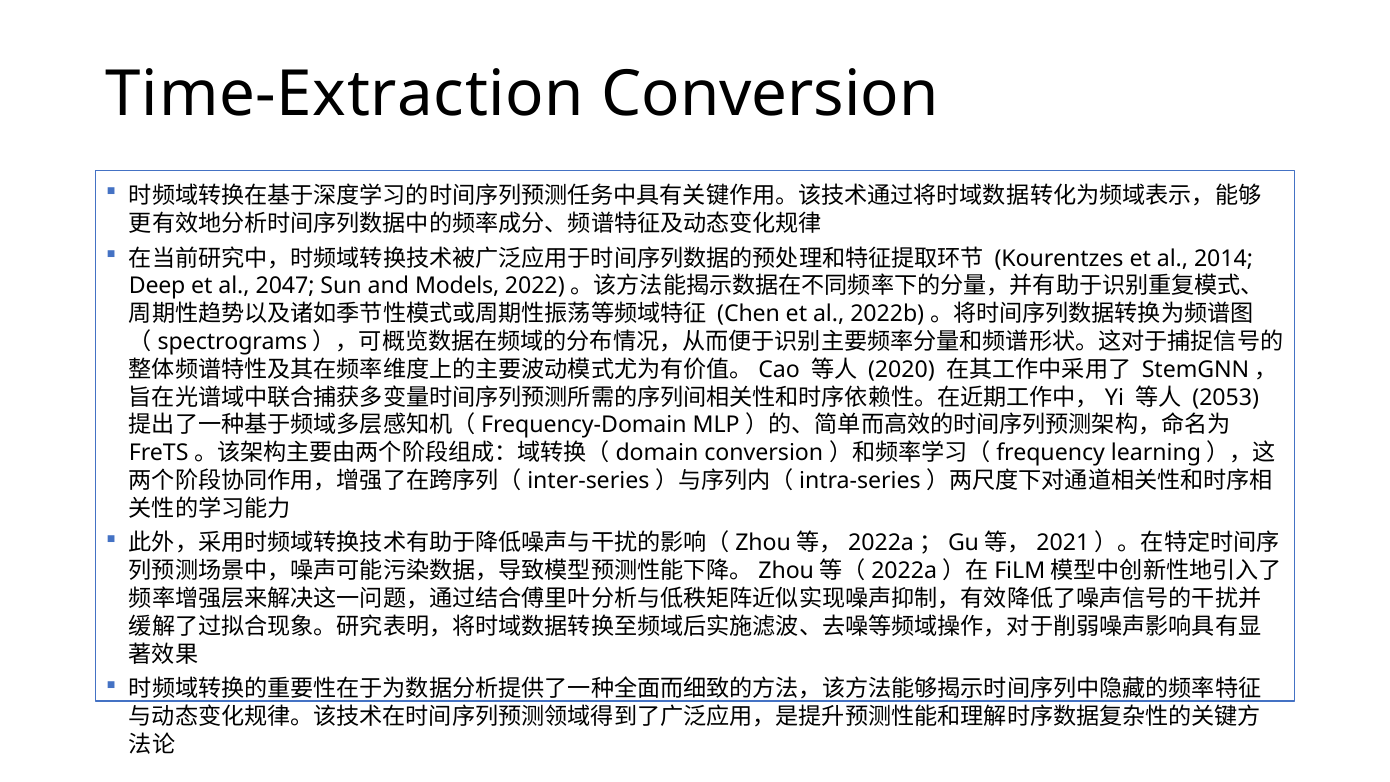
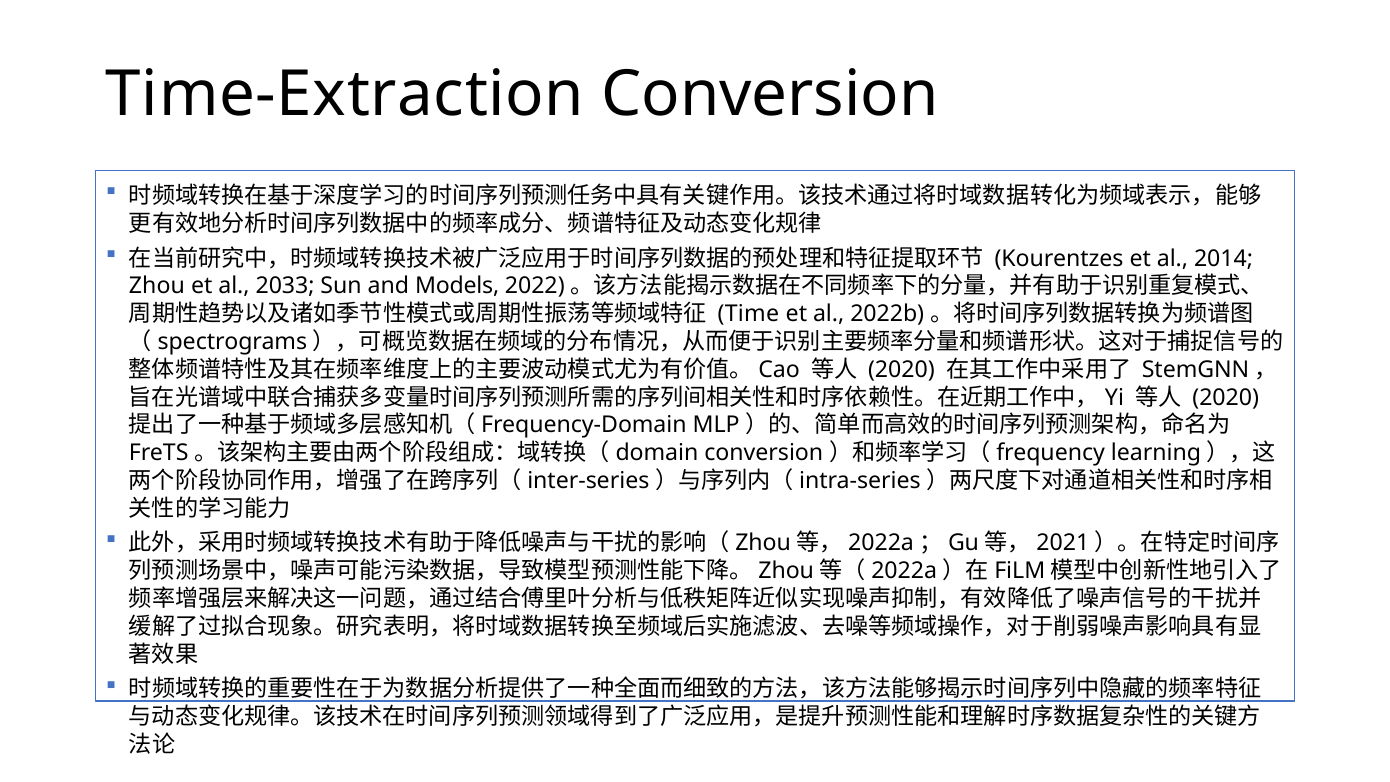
Deep: Deep -> Zhou (157, 286)
2047: 2047 -> 2033 (285, 286)
Chen: Chen -> Time (748, 314)
2053: 2053 -> 2020 (1226, 397)
